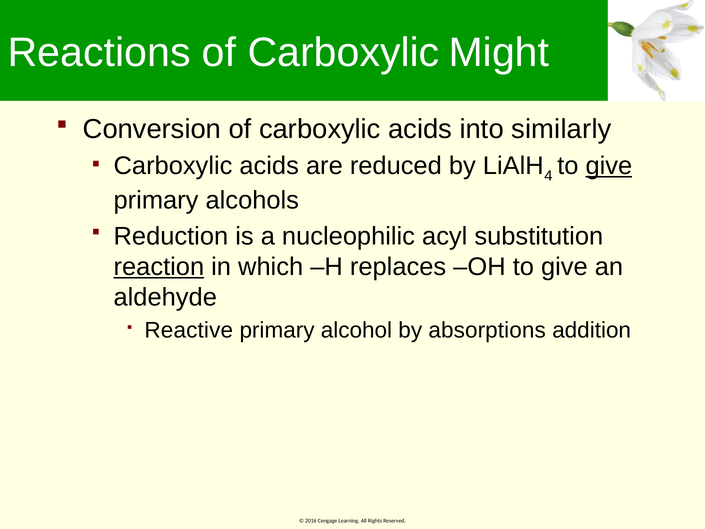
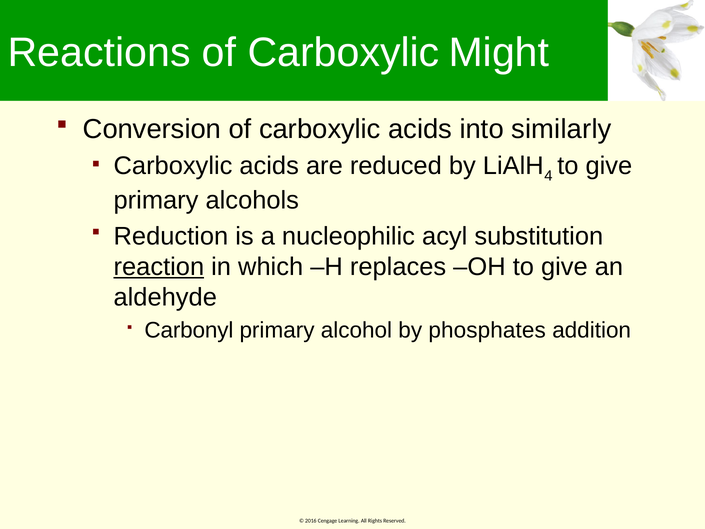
give underline: present -> none (609, 166)
Reactive: Reactive -> Carbonyl (189, 330)
absorptions: absorptions -> phosphates (487, 330)
